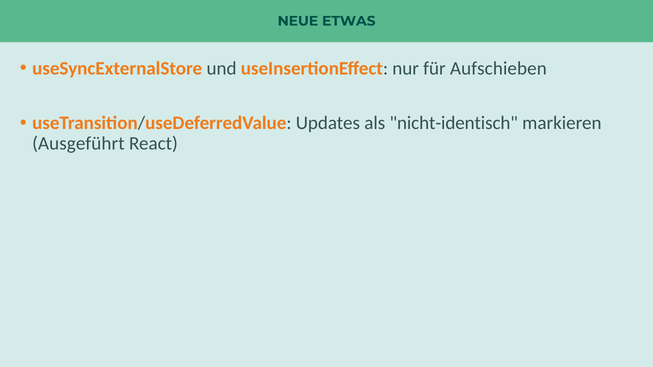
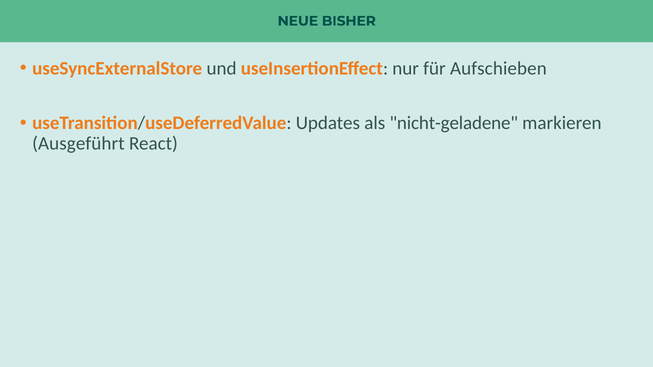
ETWAS: ETWAS -> BISHER (349, 21)
nicht-identisch: nicht-identisch -> nicht-geladene (454, 123)
